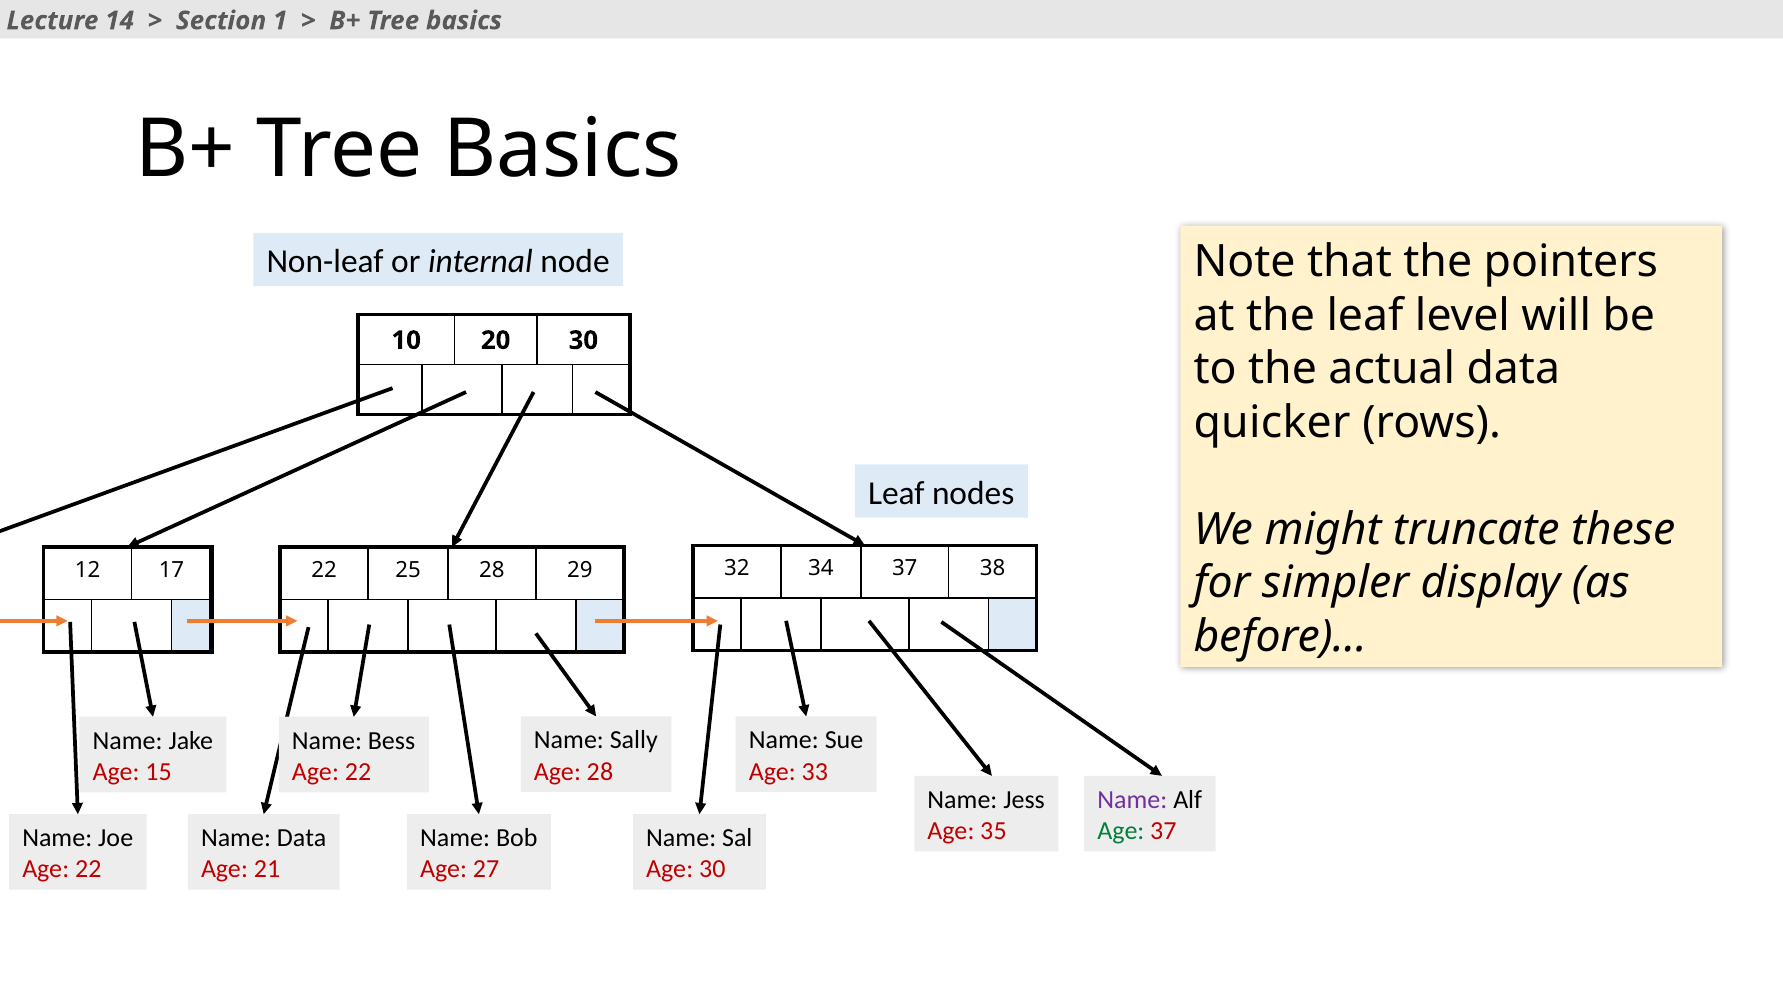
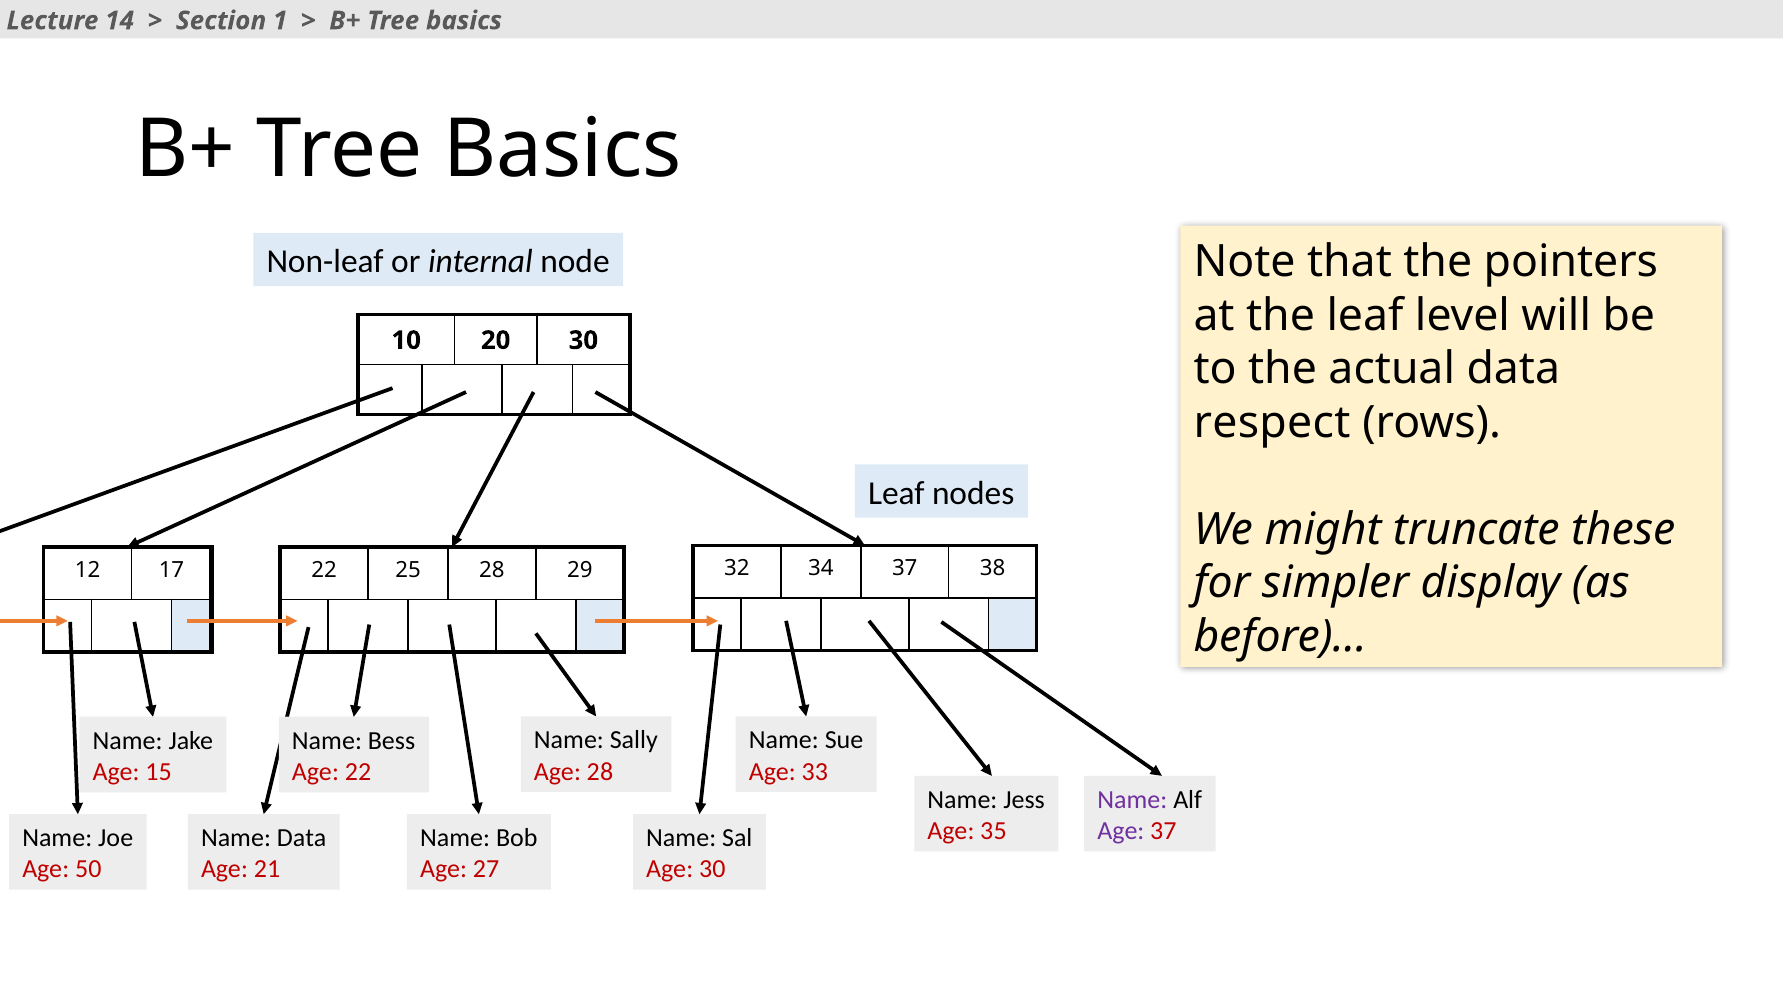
quicker: quicker -> respect (1272, 423)
Age colour: green -> purple (1121, 831)
22: 22 -> 50 (88, 869)
